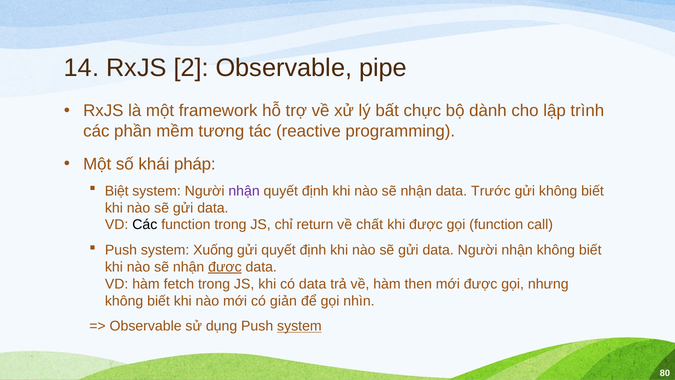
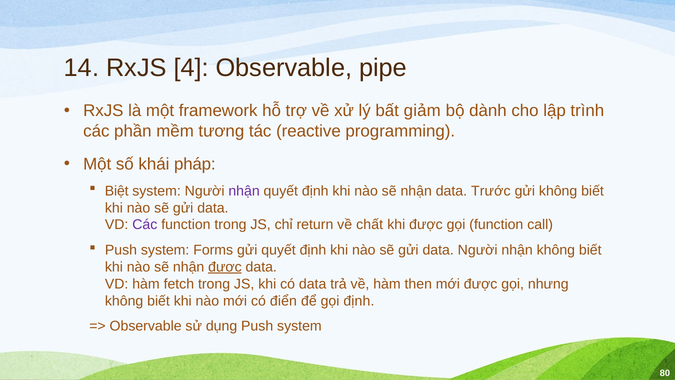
2: 2 -> 4 (191, 68)
chực: chực -> giảm (422, 111)
Các colour: black -> purple (145, 225)
Xuống: Xuống -> Forms (213, 250)
giản: giản -> điển (283, 301)
gọi nhìn: nhìn -> định (359, 301)
system underline: present -> none (299, 326)
